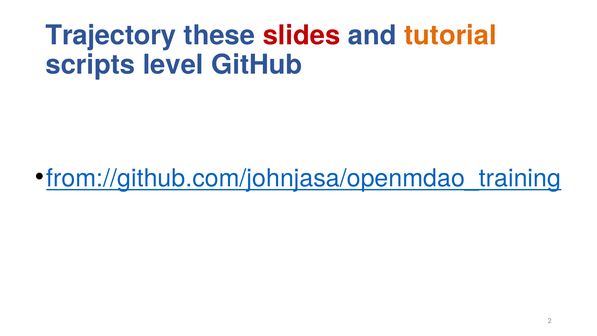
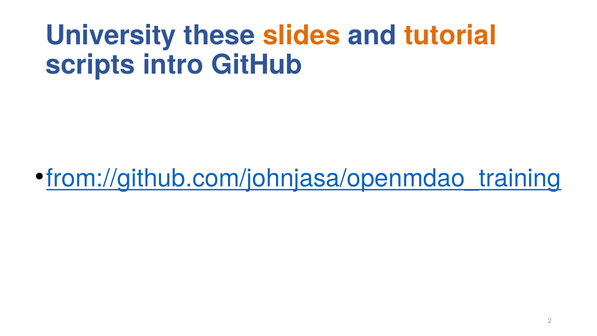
Trajectory: Trajectory -> University (111, 35)
slides colour: red -> orange (301, 35)
level: level -> intro (173, 65)
